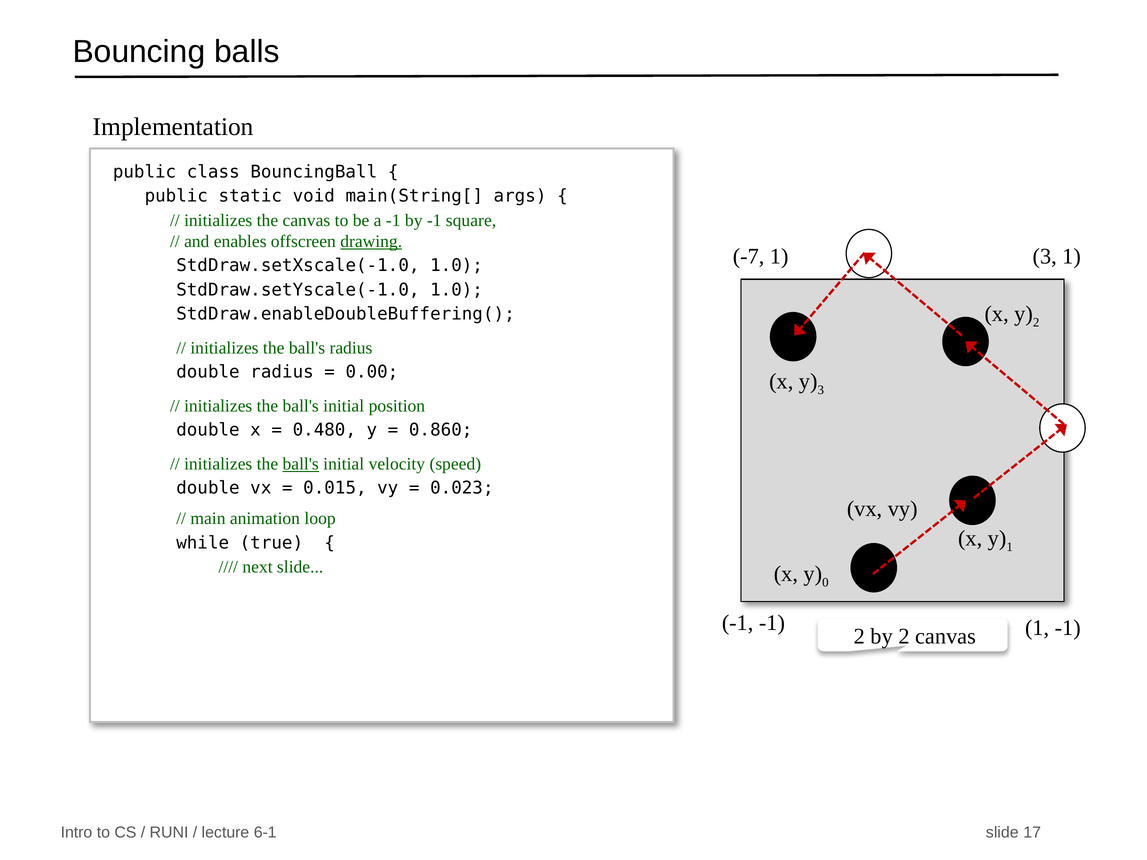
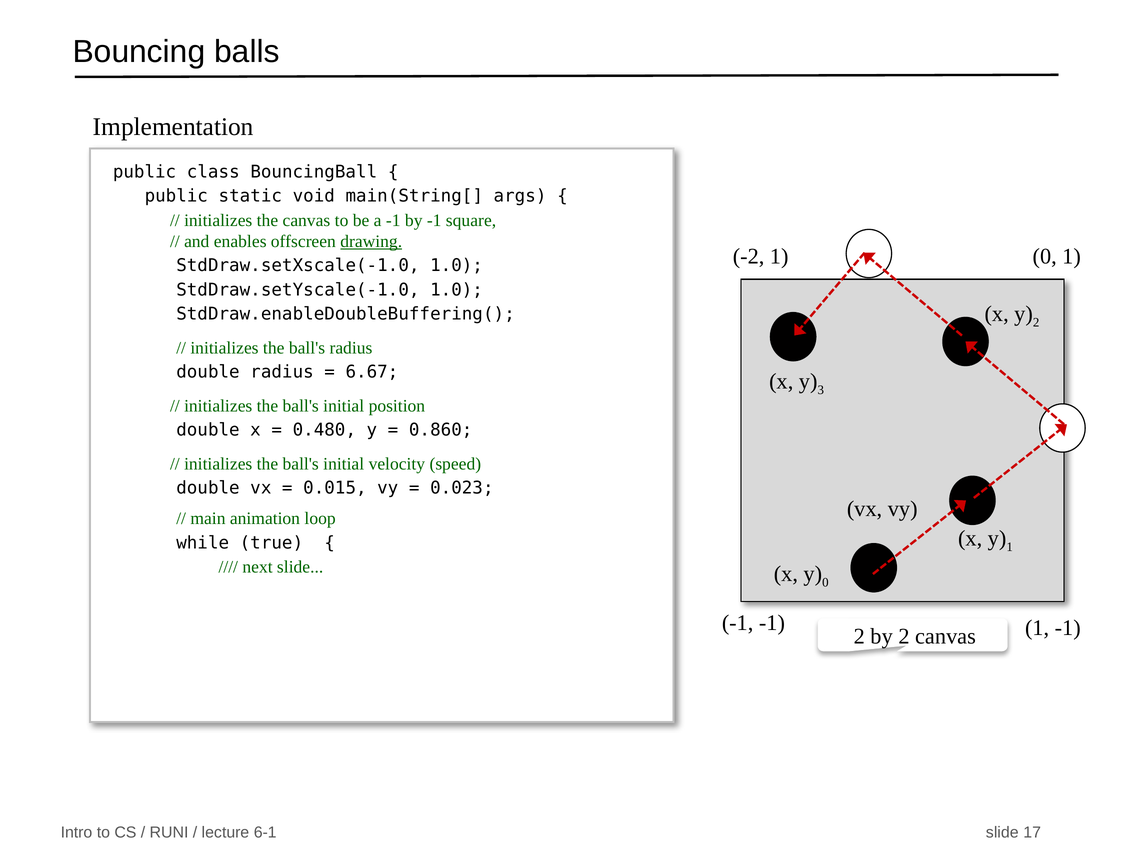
-7: -7 -> -2 (749, 257)
3: 3 -> 0 (1045, 257)
0.00: 0.00 -> 6.67 (372, 372)
ball's underline: present -> none (301, 464)
